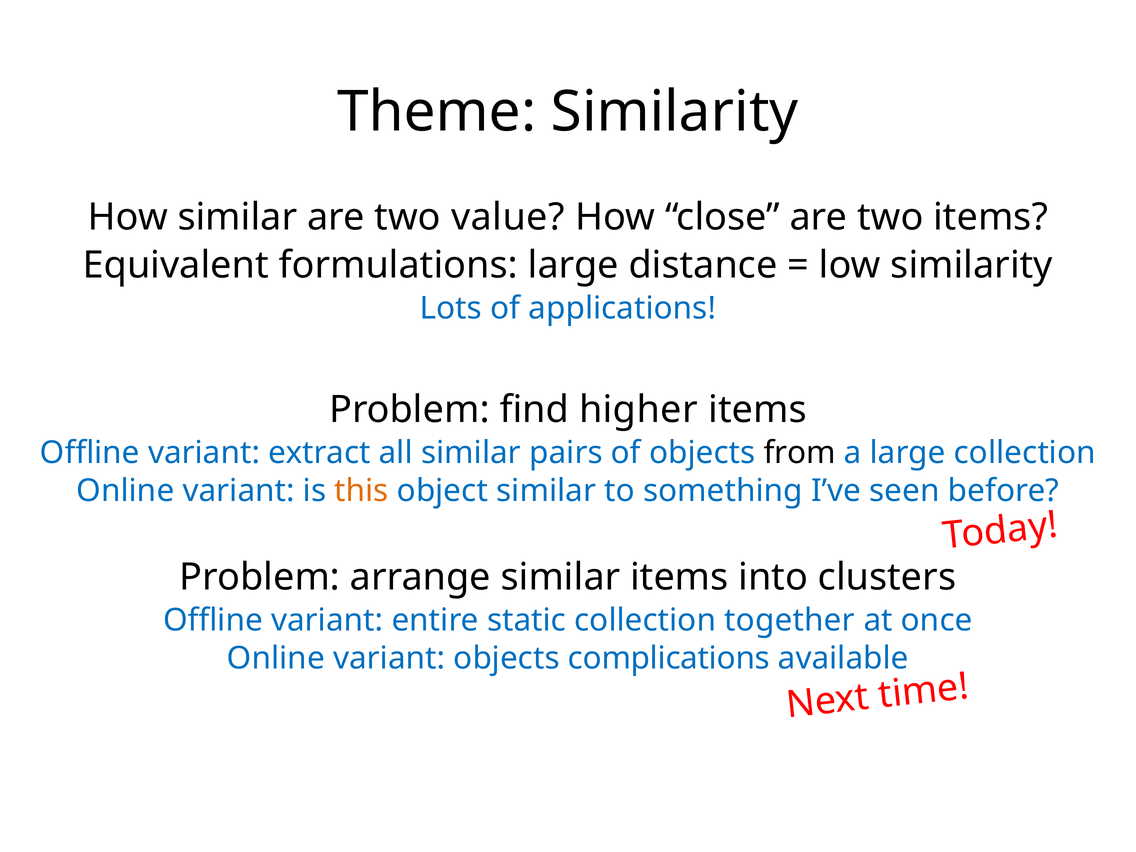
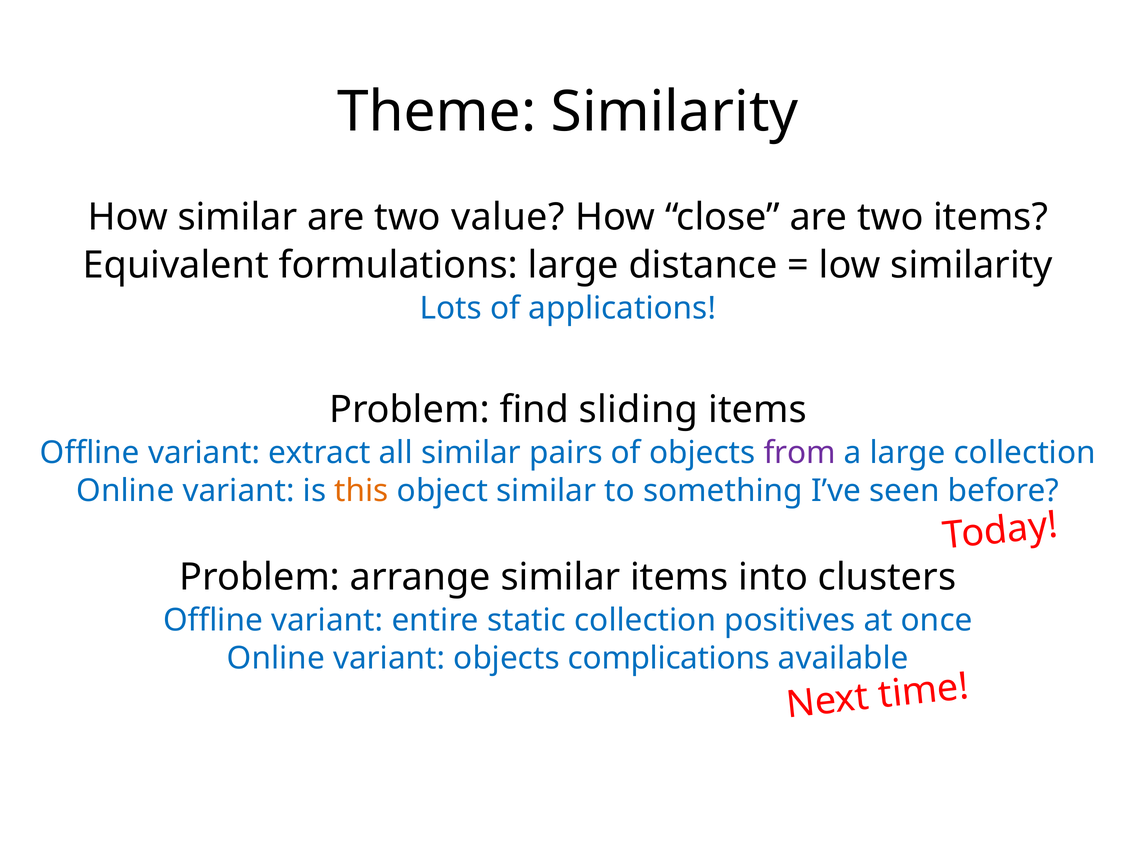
higher: higher -> sliding (638, 410)
from colour: black -> purple (800, 453)
together: together -> positives (790, 620)
